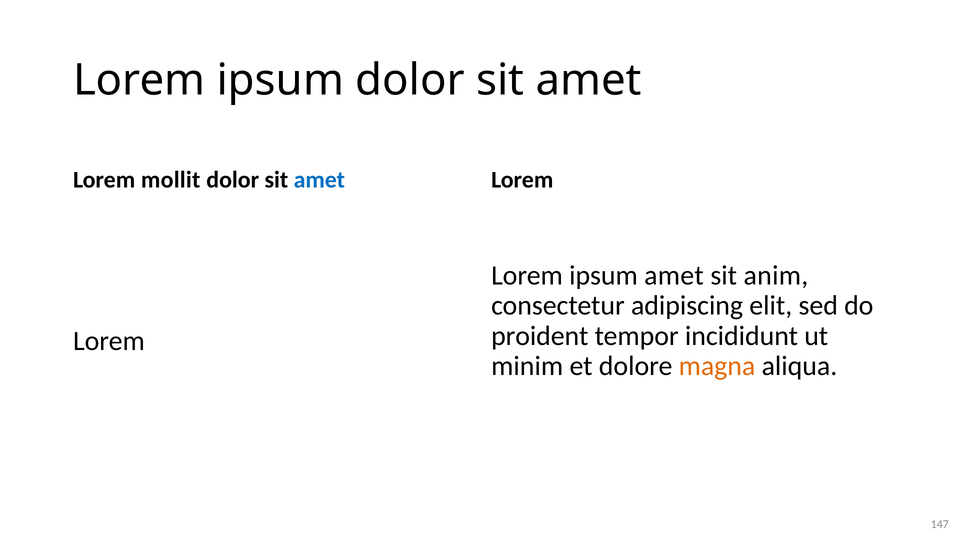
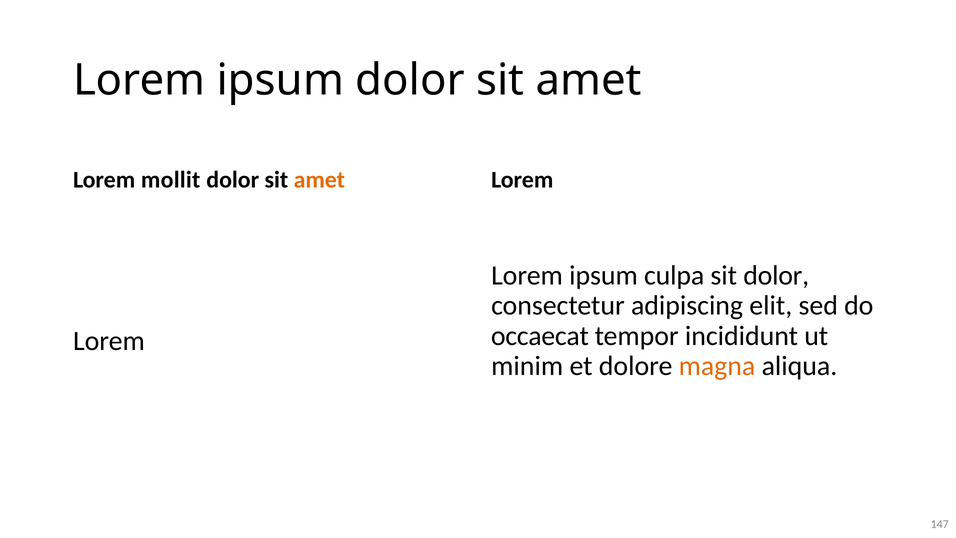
amet colour: blue -> orange (319, 180)
ipsum amet: amet -> culpa (674, 276)
sit anim: anim -> dolor (776, 276)
proident: proident -> occaecat (540, 336)
